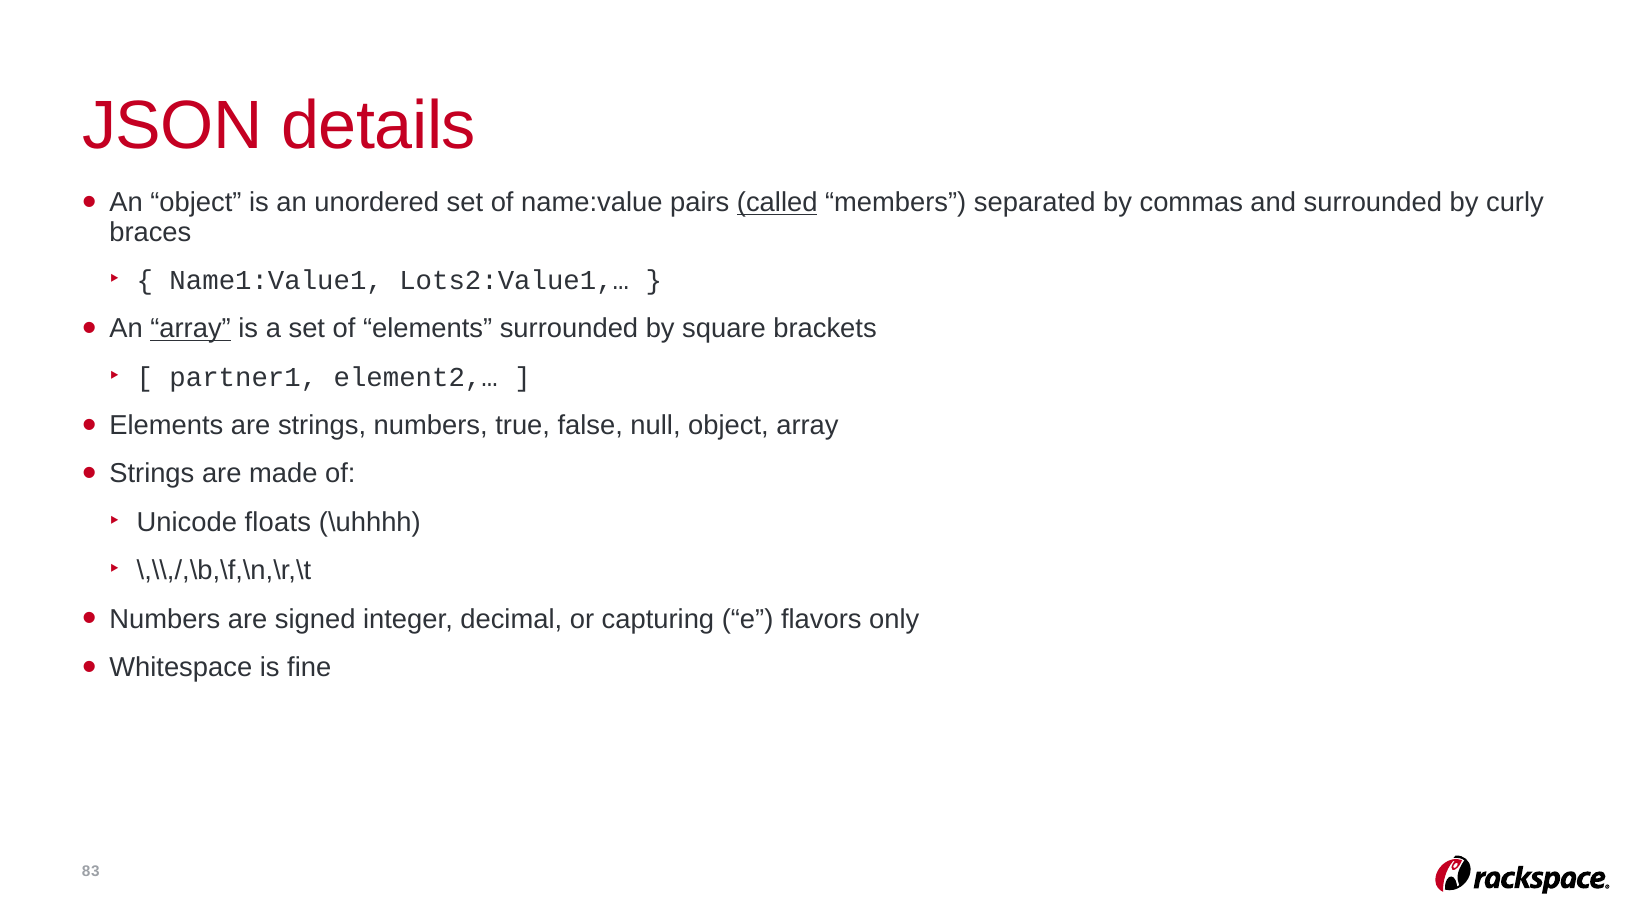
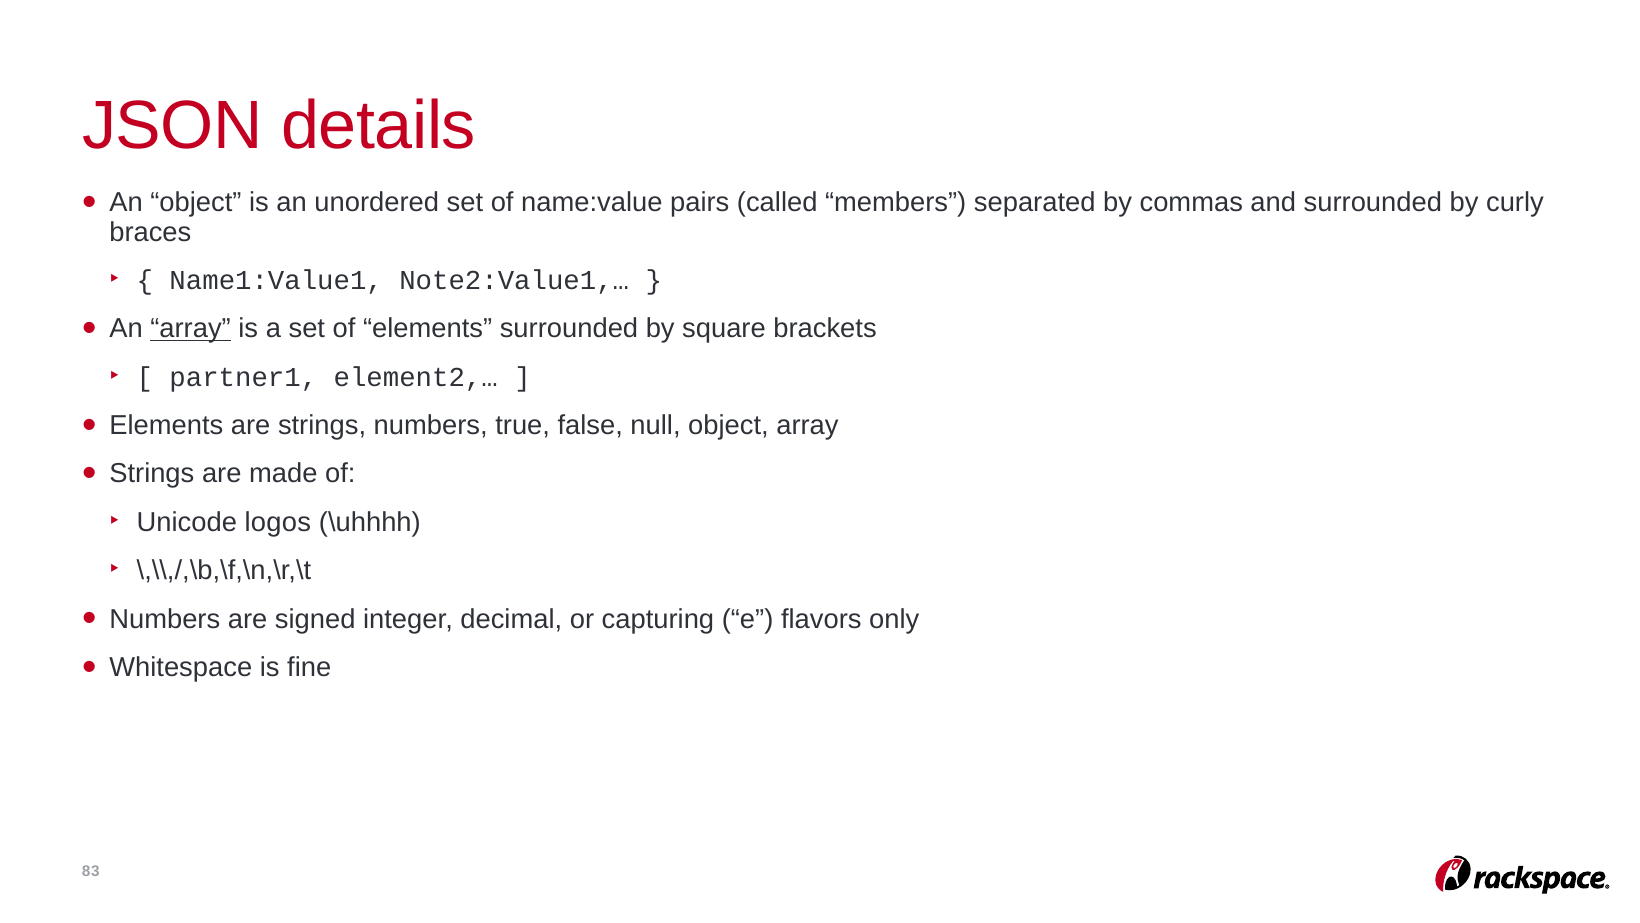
called underline: present -> none (777, 203)
Lots2:Value1,…: Lots2:Value1,… -> Note2:Value1,… (514, 280)
floats: floats -> logos (278, 522)
